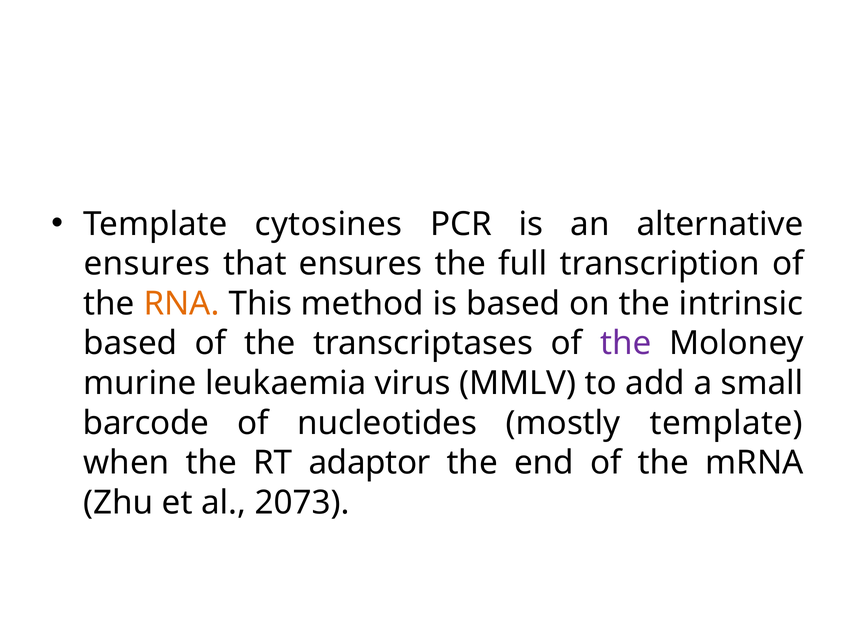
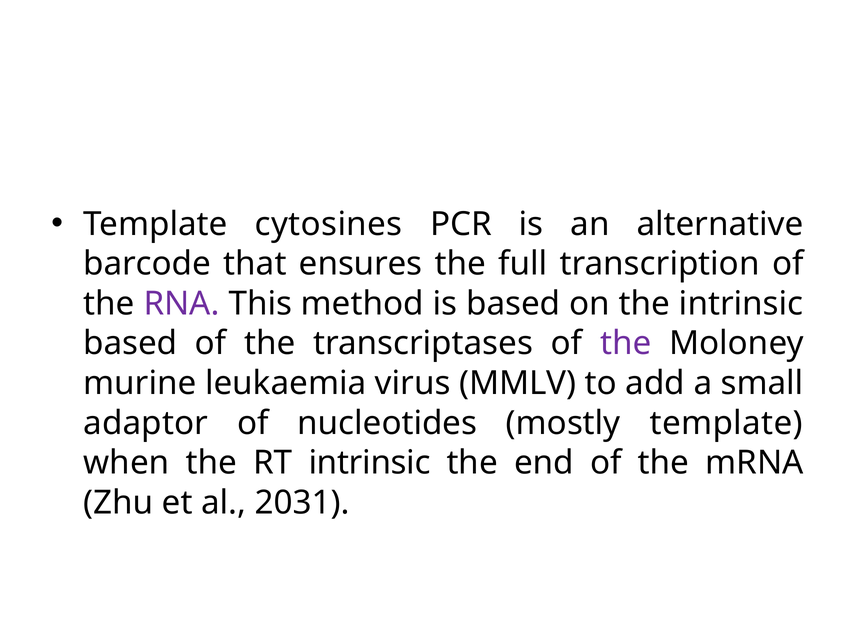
ensures: ensures -> barcode (147, 264)
RNA colour: orange -> purple (182, 304)
barcode: barcode -> adaptor (146, 423)
RT adaptor: adaptor -> intrinsic (370, 463)
2073: 2073 -> 2031 (302, 503)
